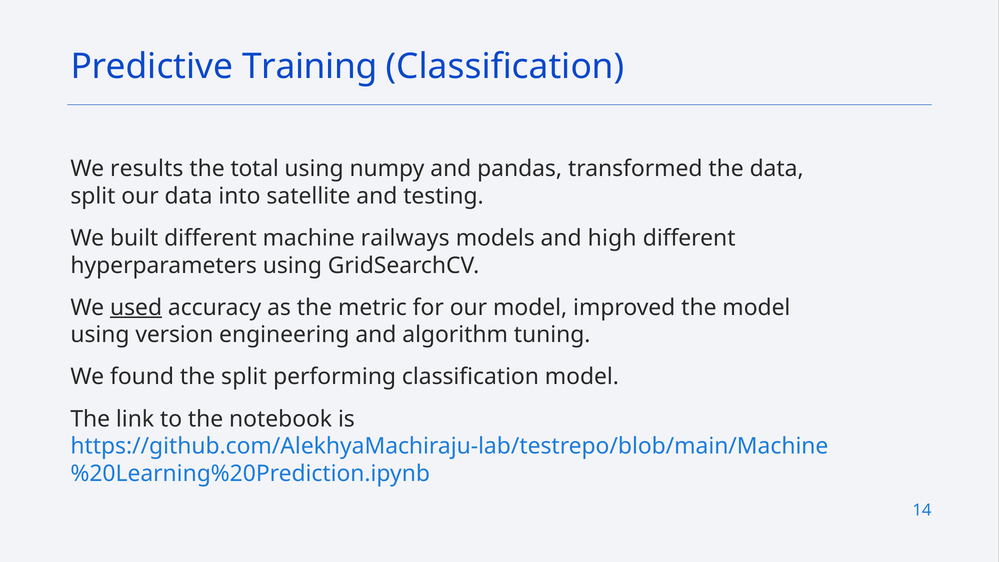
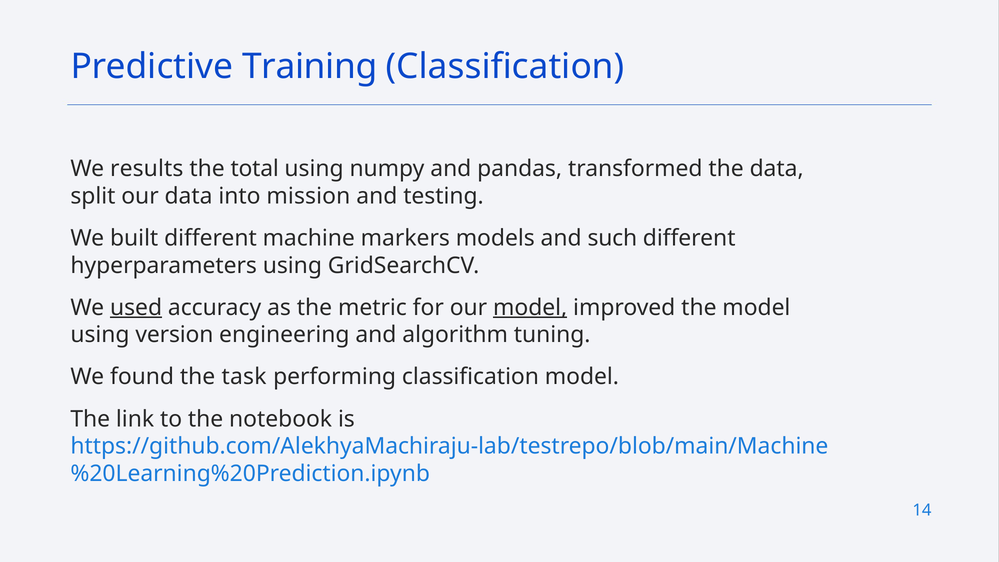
satellite: satellite -> mission (308, 196)
railways: railways -> markers (405, 238)
high: high -> such (612, 238)
model underline: none -> present (530, 307)
the split: split -> task (244, 377)
